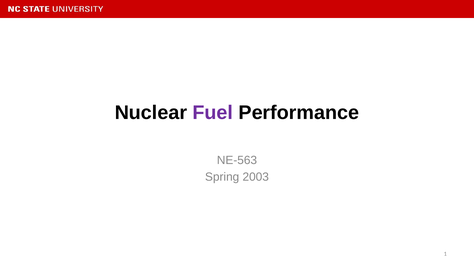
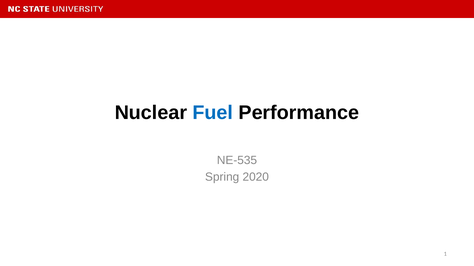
Fuel colour: purple -> blue (213, 113)
NE-563: NE-563 -> NE-535 (237, 161)
2003: 2003 -> 2020 (256, 177)
